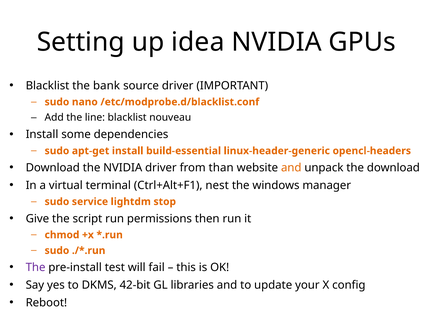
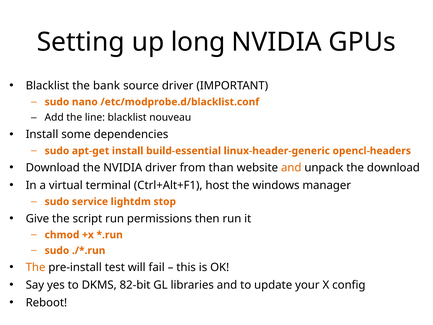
idea: idea -> long (198, 42)
nest: nest -> host (217, 185)
The colour: purple -> orange (36, 267)
42-bit: 42-bit -> 82-bit (135, 285)
